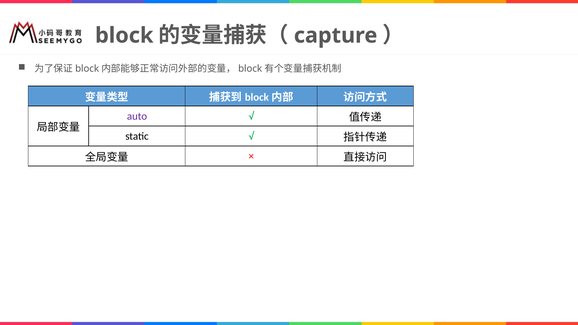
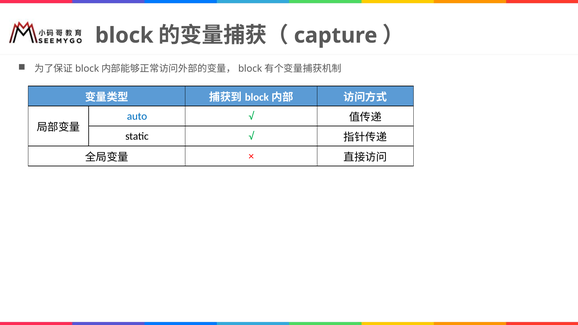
auto colour: purple -> blue (137, 116)
